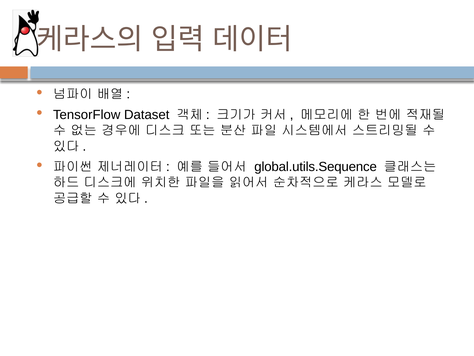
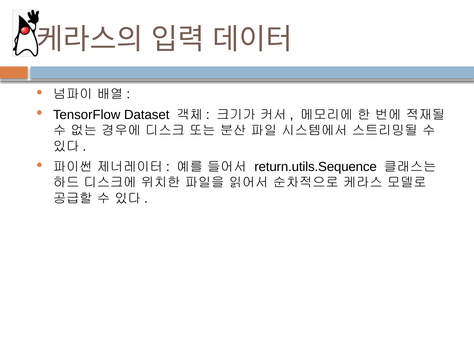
global.utils.Sequence: global.utils.Sequence -> return.utils.Sequence (316, 167)
